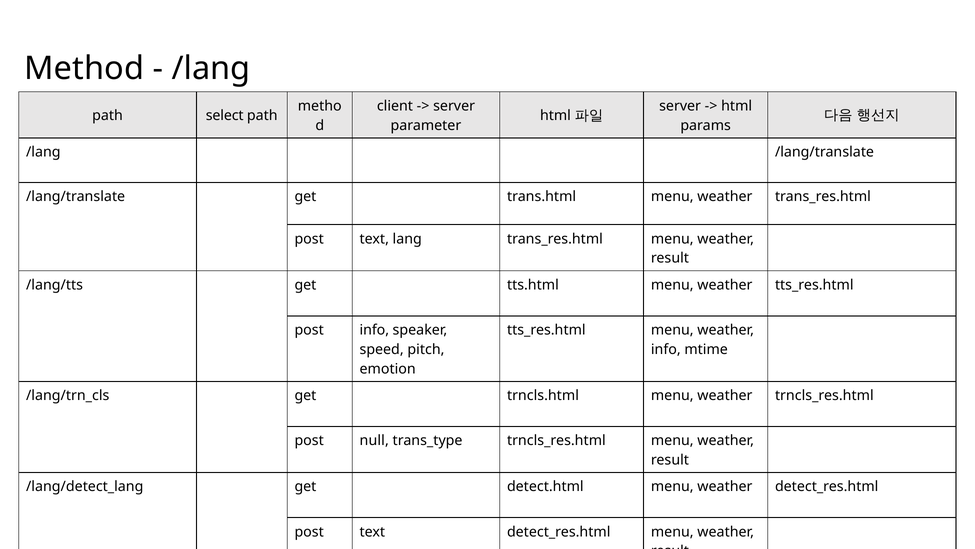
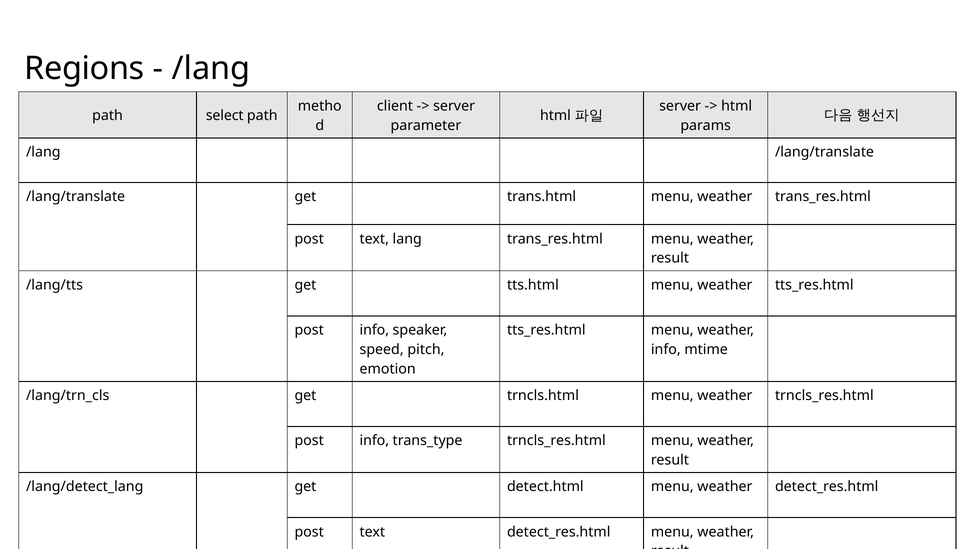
Method: Method -> Regions (84, 68)
null: null -> info (374, 440)
